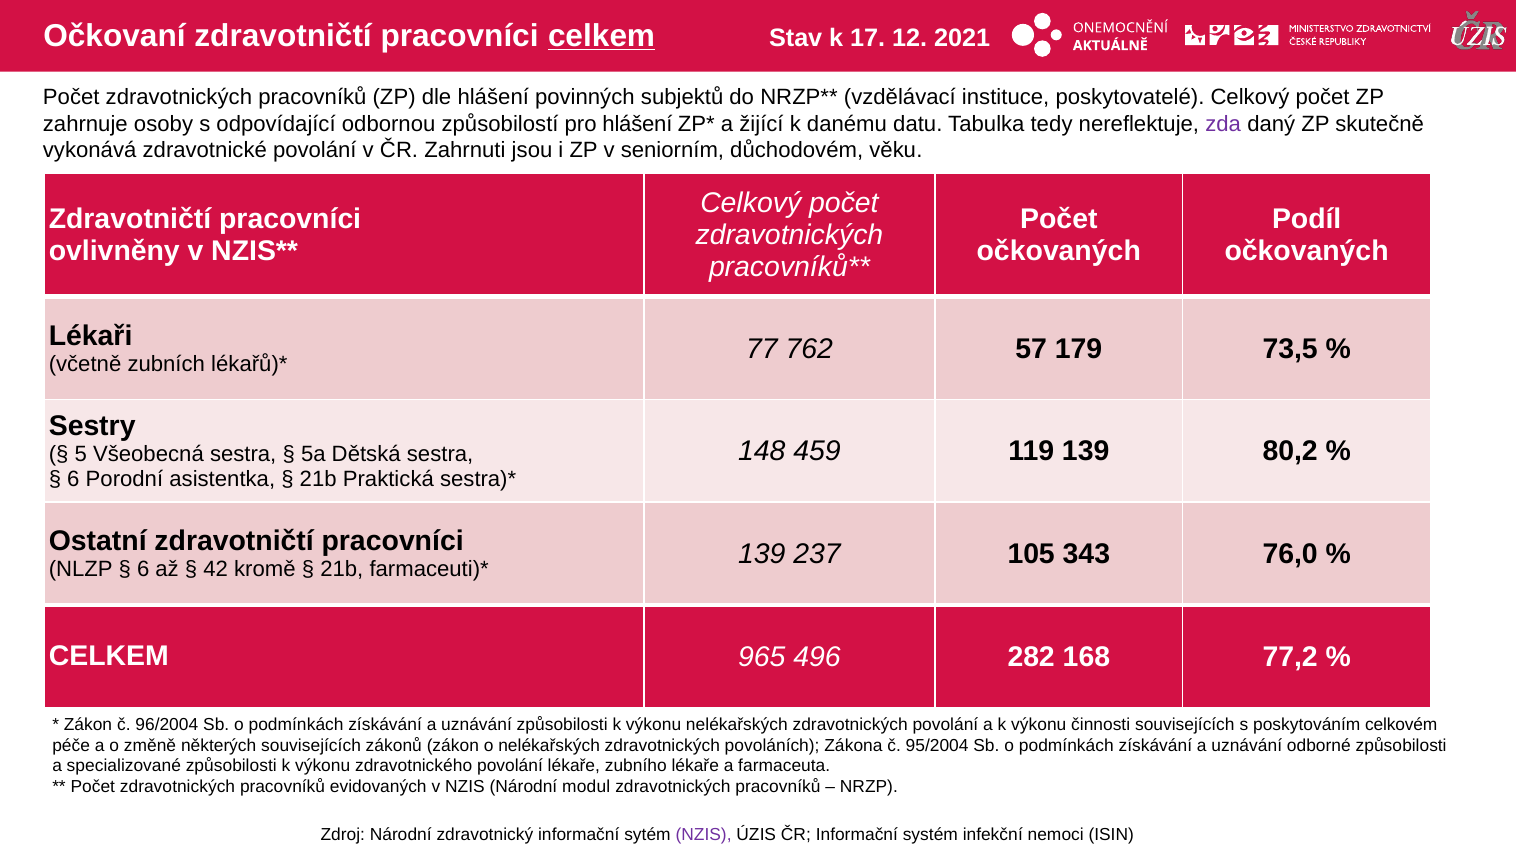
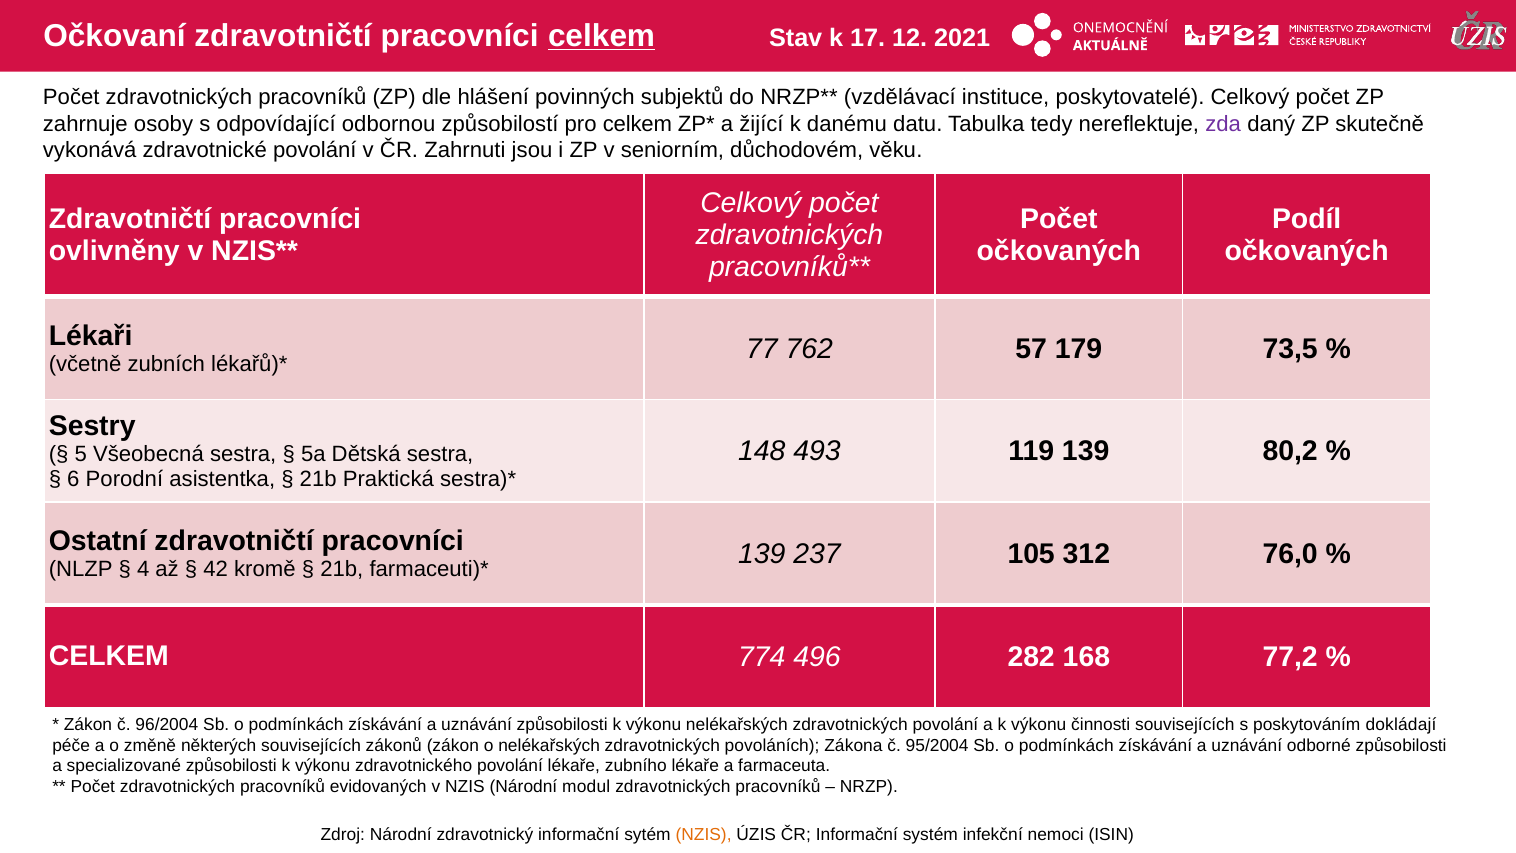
pro hlášení: hlášení -> celkem (637, 124)
459: 459 -> 493 (817, 451)
343: 343 -> 312 (1086, 554)
6: 6 -> 4 (143, 569)
965: 965 -> 774 (762, 657)
celkovém: celkovém -> dokládají (1401, 724)
NZIS colour: purple -> orange (704, 835)
